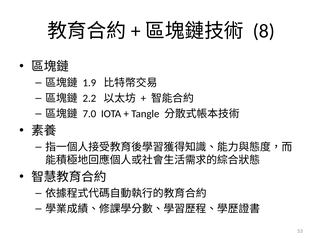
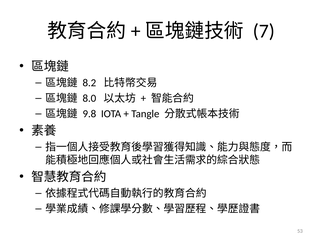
8: 8 -> 7 (264, 31)
1.9: 1.9 -> 8.2 (89, 83)
2.2: 2.2 -> 8.0 (89, 98)
7.0: 7.0 -> 9.8 (89, 113)
